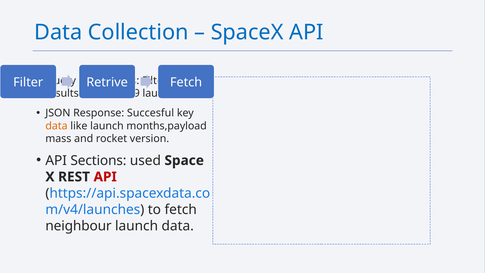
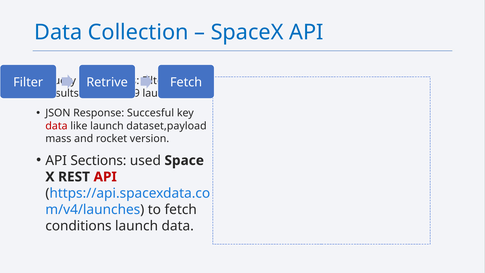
data colour: orange -> red (57, 126)
months,payload: months,payload -> dataset,payload (167, 126)
neighbour: neighbour -> conditions (78, 226)
